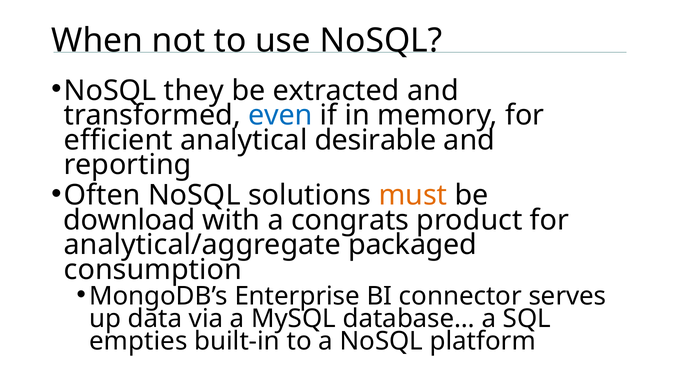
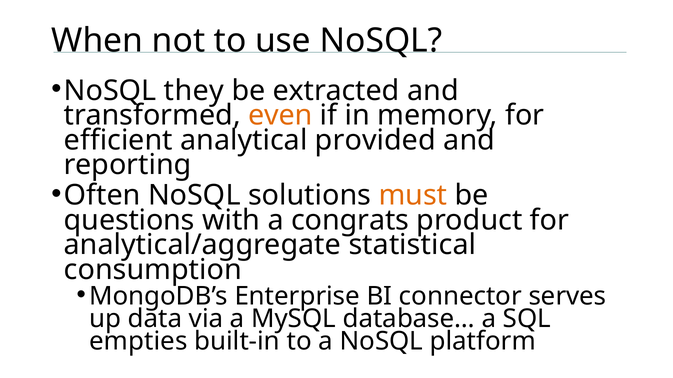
even colour: blue -> orange (280, 116)
desirable: desirable -> provided (375, 140)
download: download -> questions (129, 220)
packaged: packaged -> statistical (412, 245)
